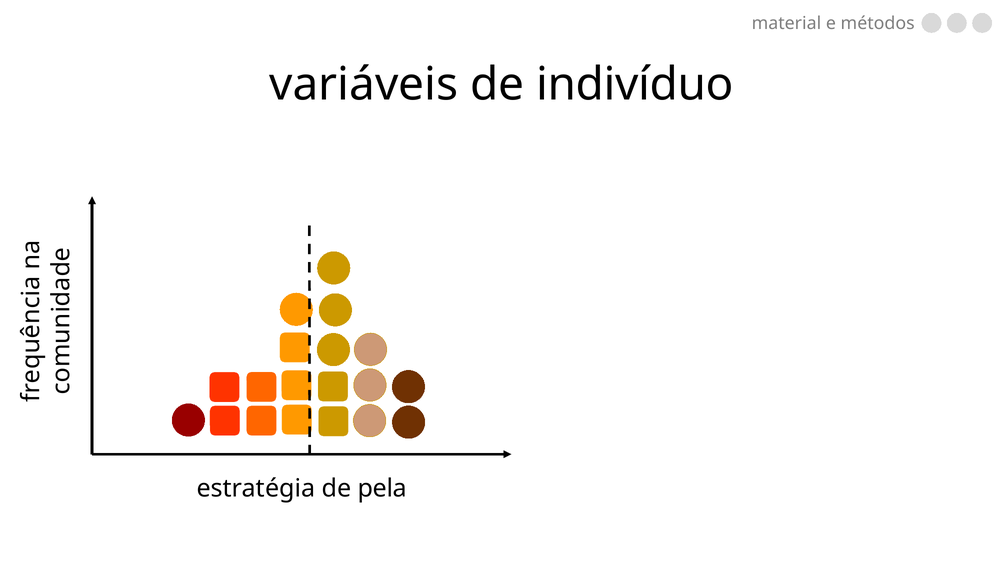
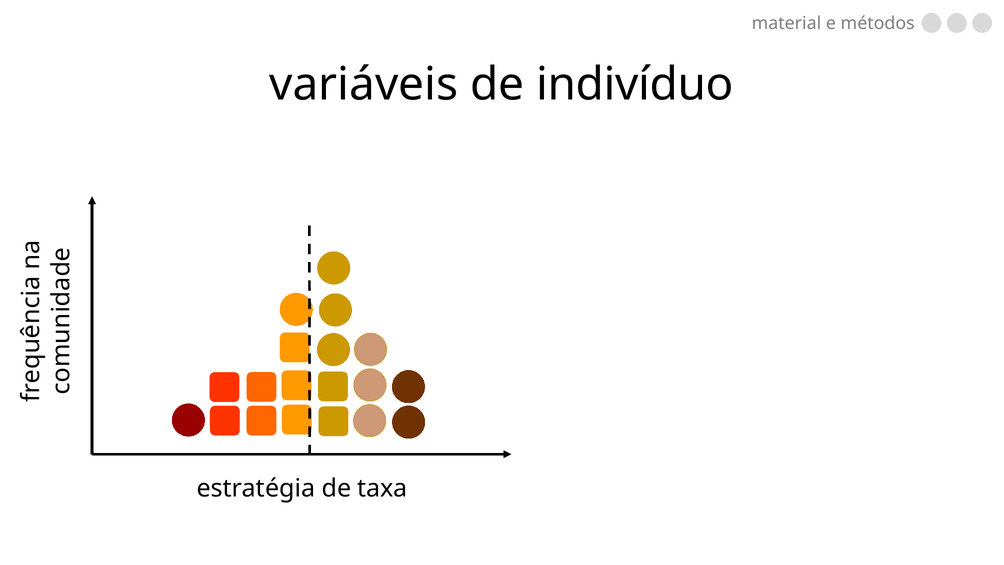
pela: pela -> taxa (382, 488)
